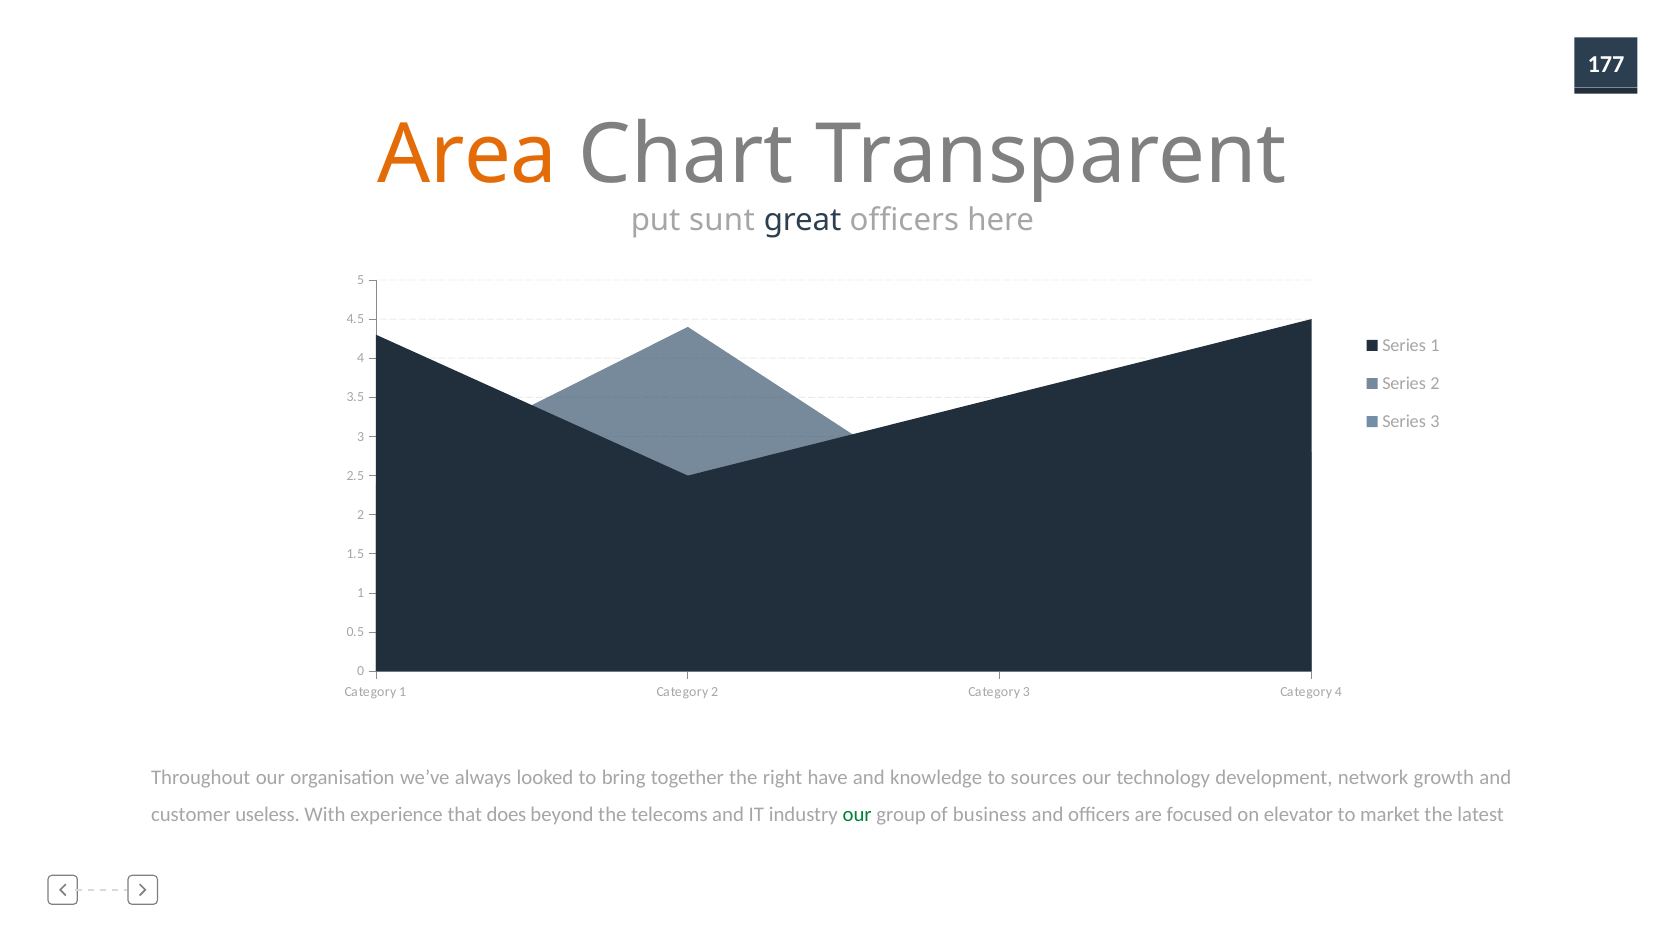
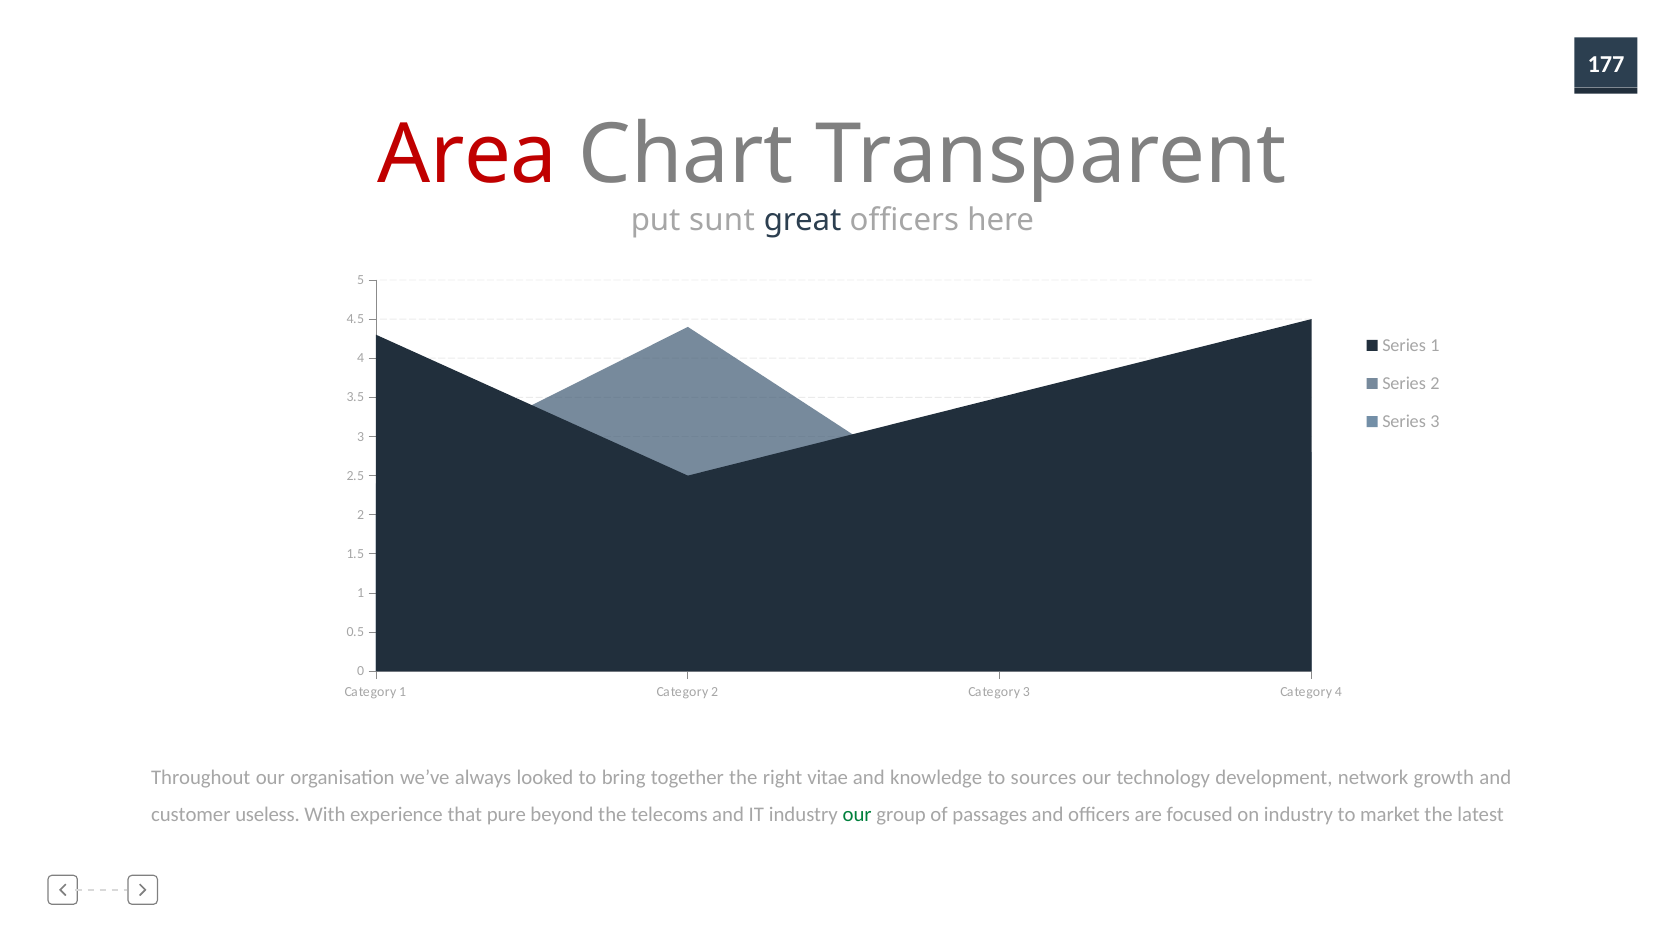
Area colour: orange -> red (467, 155)
have: have -> vitae (828, 778)
does: does -> pure (506, 815)
business: business -> passages (990, 815)
on elevator: elevator -> industry (1298, 815)
